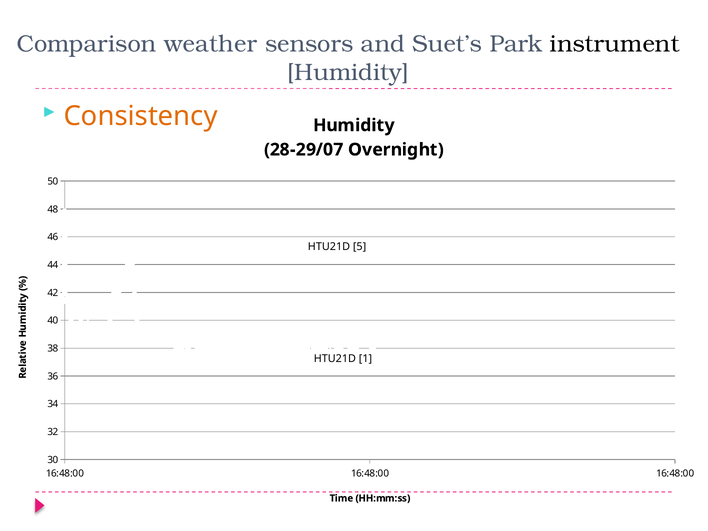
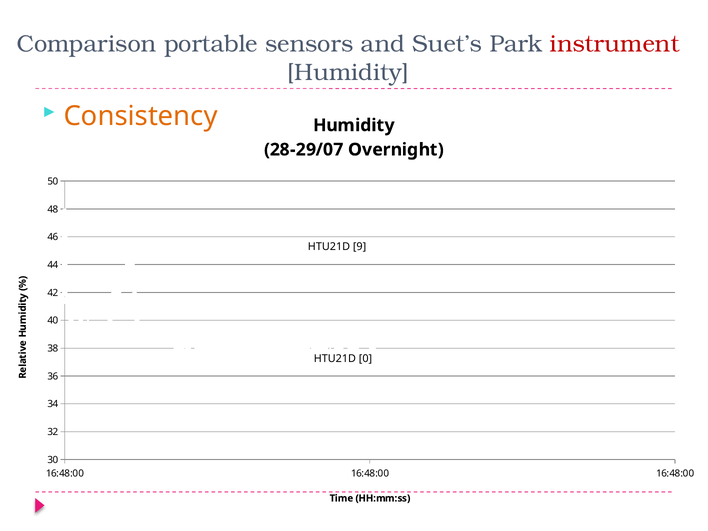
weather: weather -> portable (211, 44)
instrument colour: black -> red (615, 44)
5: 5 -> 9 (360, 247)
1: 1 -> 0 (365, 359)
